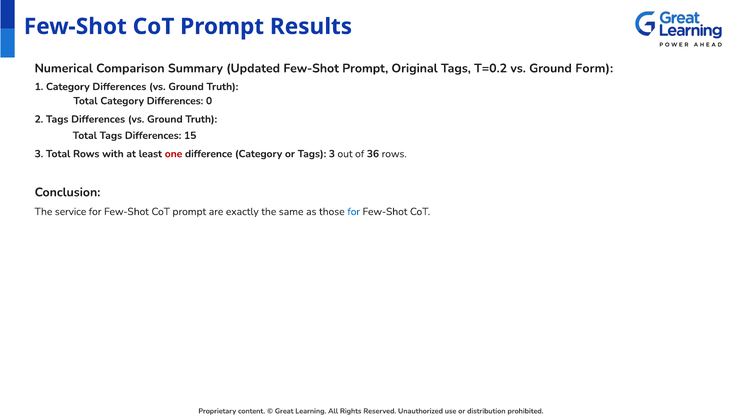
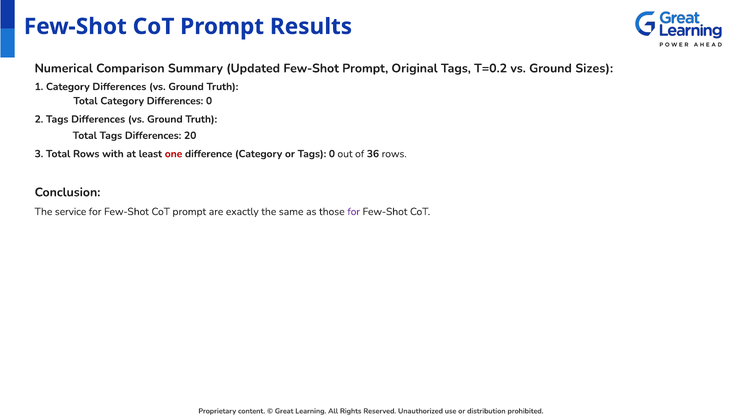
Form: Form -> Sizes (594, 68)
15: 15 -> 20 (190, 135)
Tags 3: 3 -> 0 (332, 154)
for colour: blue -> purple (354, 212)
